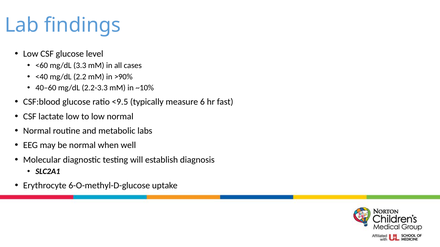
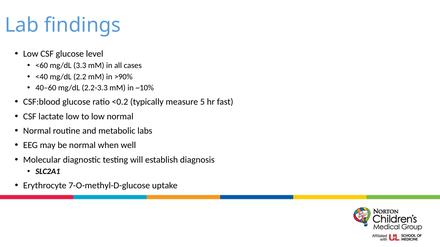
<9.5: <9.5 -> <0.2 (120, 102)
6: 6 -> 5 (202, 102)
6-O-methyl-D-glucose: 6-O-methyl-D-glucose -> 7-O-methyl-D-glucose (109, 186)
